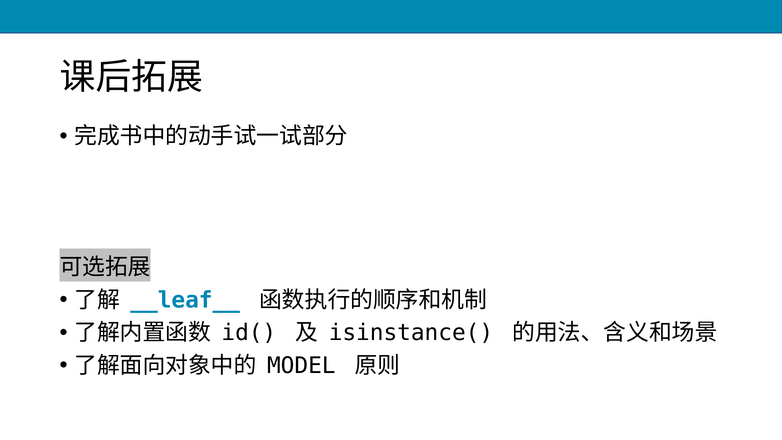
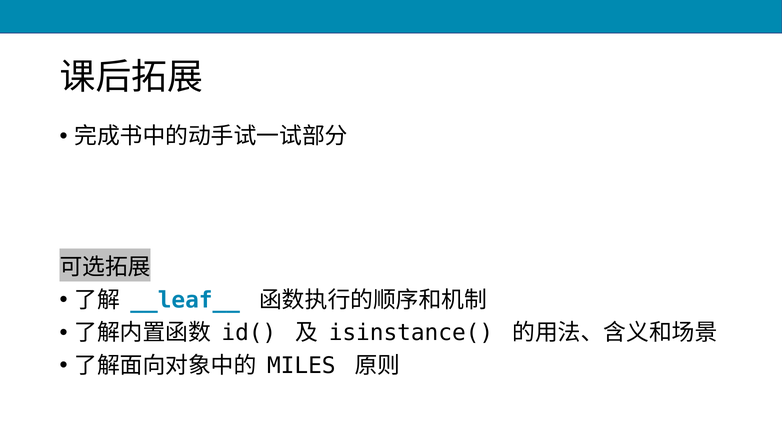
MODEL: MODEL -> MILES (301, 365)
